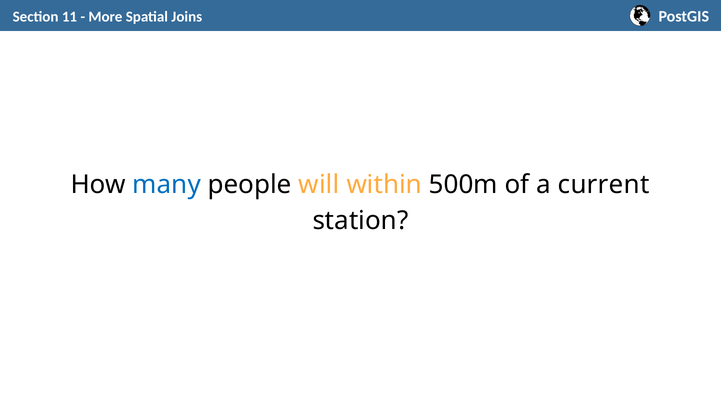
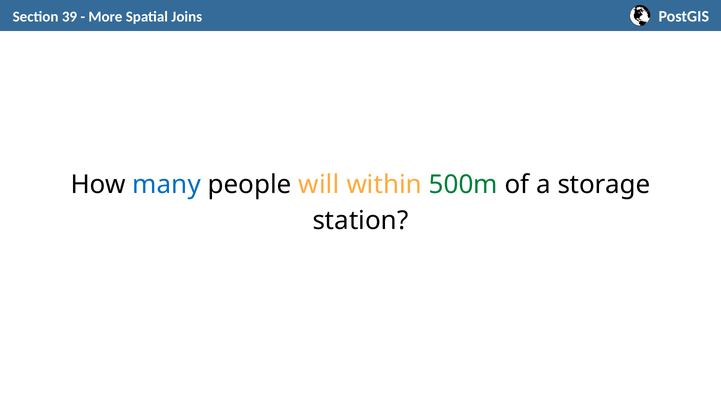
11: 11 -> 39 (69, 17)
500m colour: black -> green (463, 185)
current: current -> storage (604, 185)
